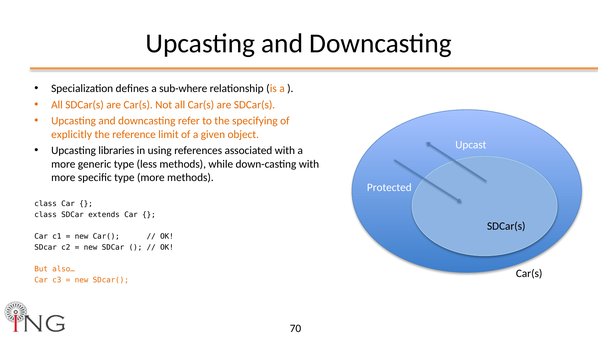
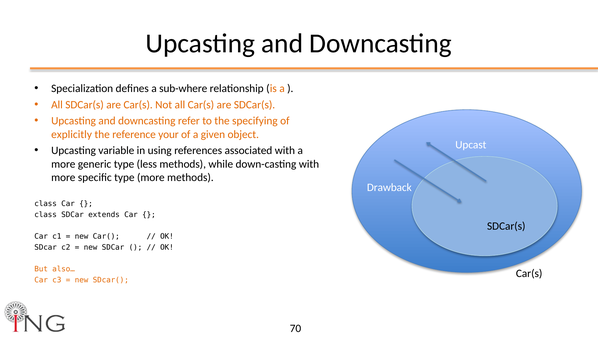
limit: limit -> your (168, 134)
libraries: libraries -> variable (116, 150)
Protected: Protected -> Drawback (389, 187)
